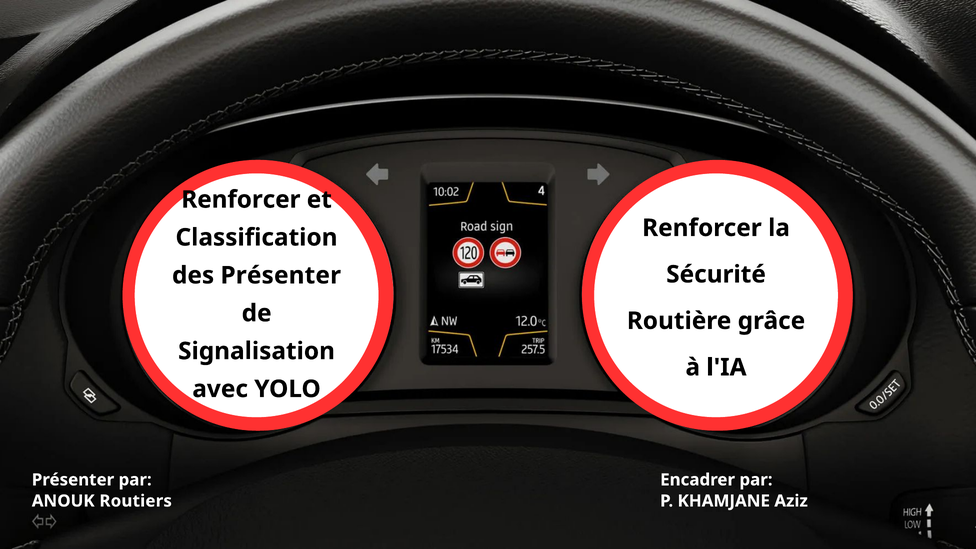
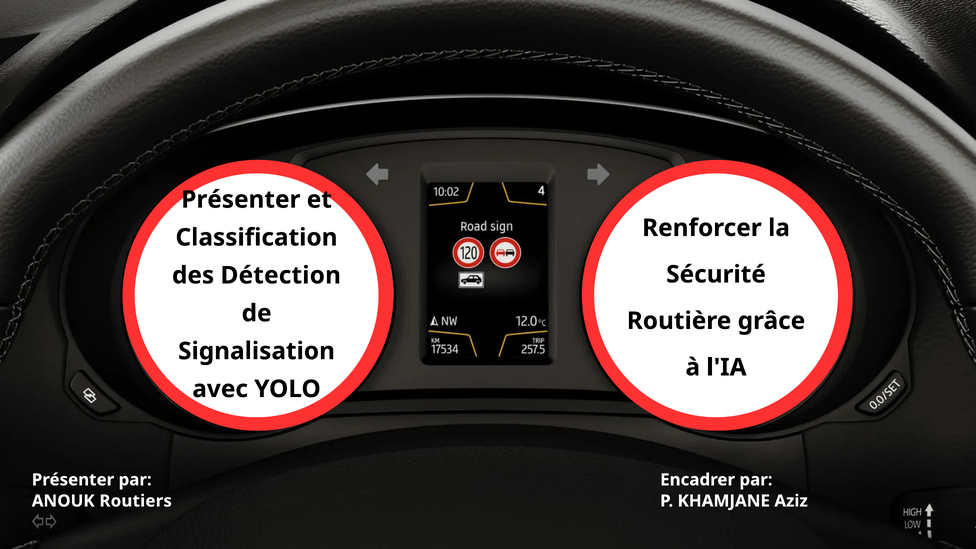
Renforcer: Renforcer -> Présenter (241, 200)
des Présenter: Présenter -> Détection (281, 275)
